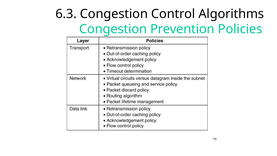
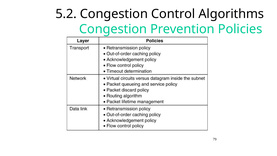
6.3: 6.3 -> 5.2 (66, 14)
